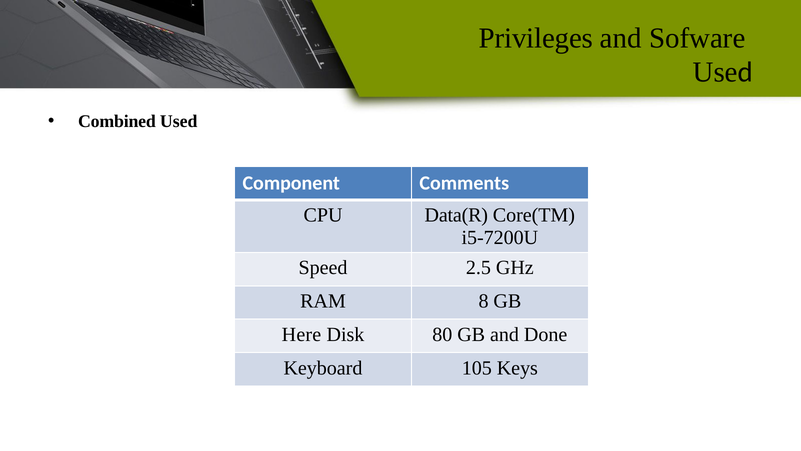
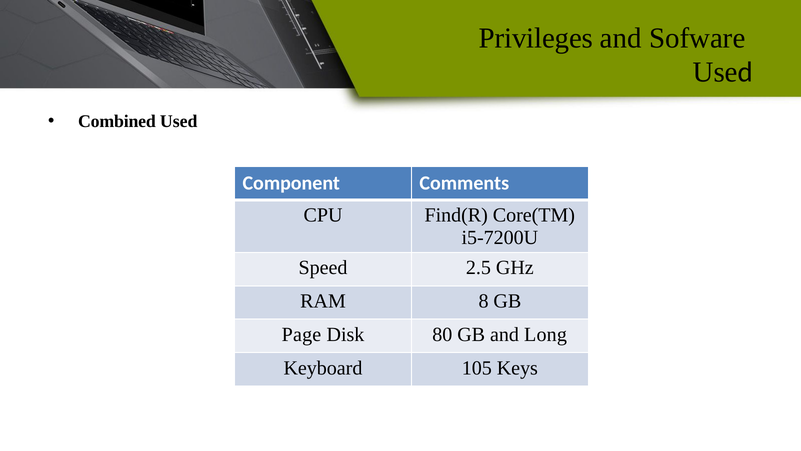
Data(R: Data(R -> Find(R (456, 215)
Here: Here -> Page (301, 334)
Done: Done -> Long (546, 334)
